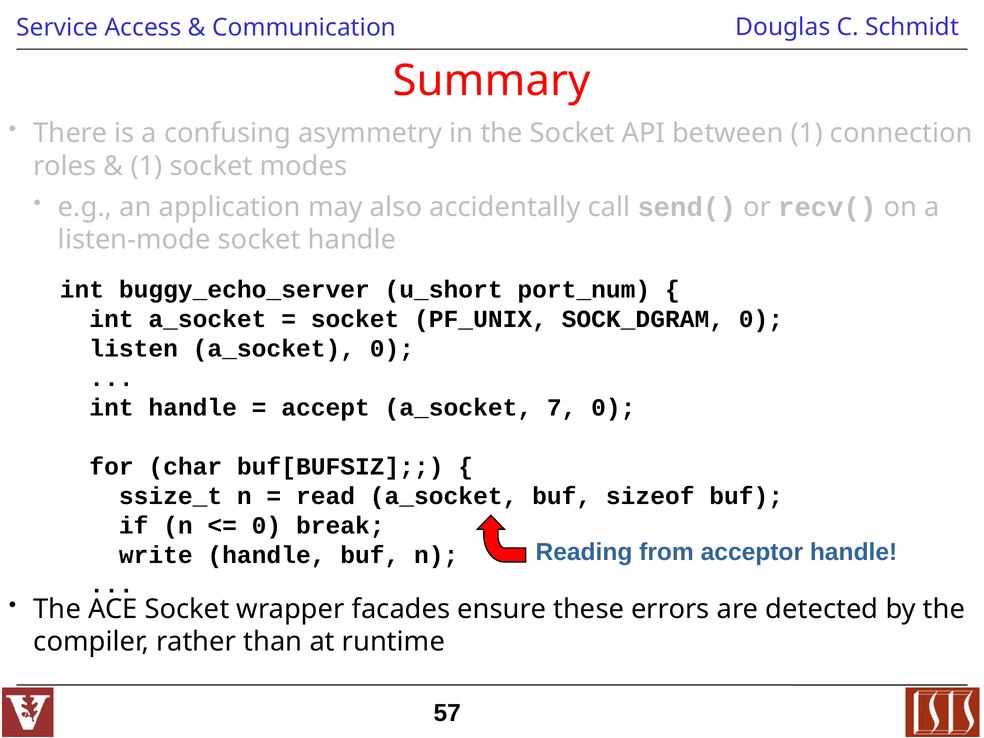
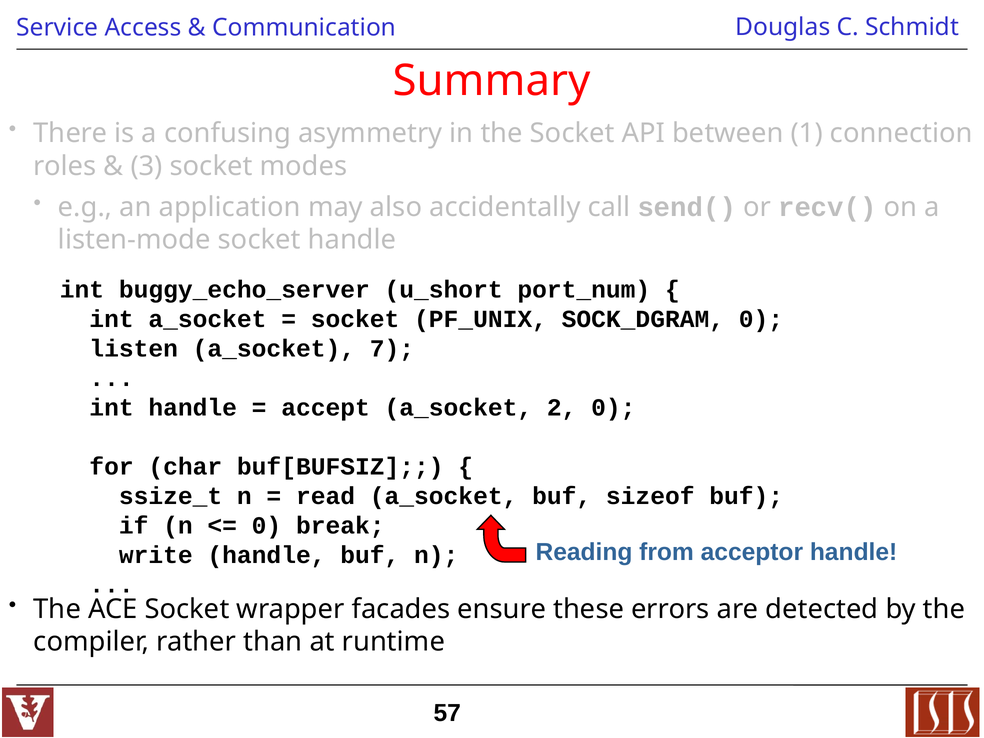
1: 1 -> 3 (147, 166)
a_socket 0: 0 -> 7 (392, 349)
7: 7 -> 2 (562, 408)
